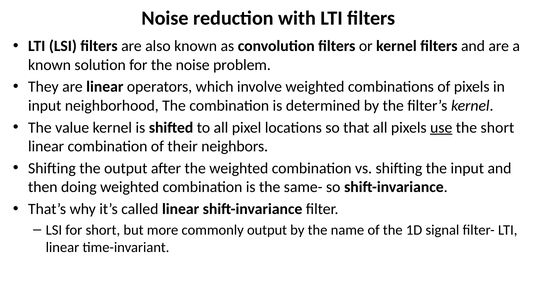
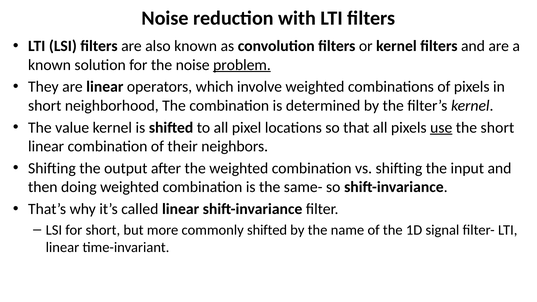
problem underline: none -> present (242, 65)
input: input -> short (45, 106)
commonly output: output -> shifted (267, 230)
